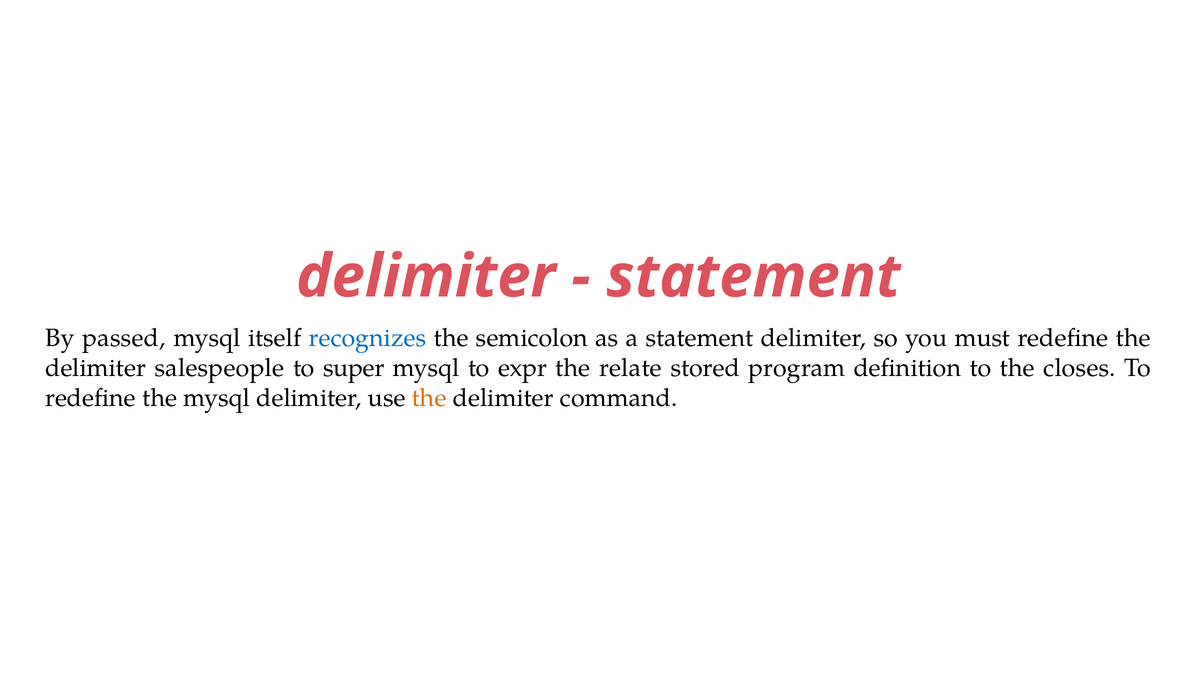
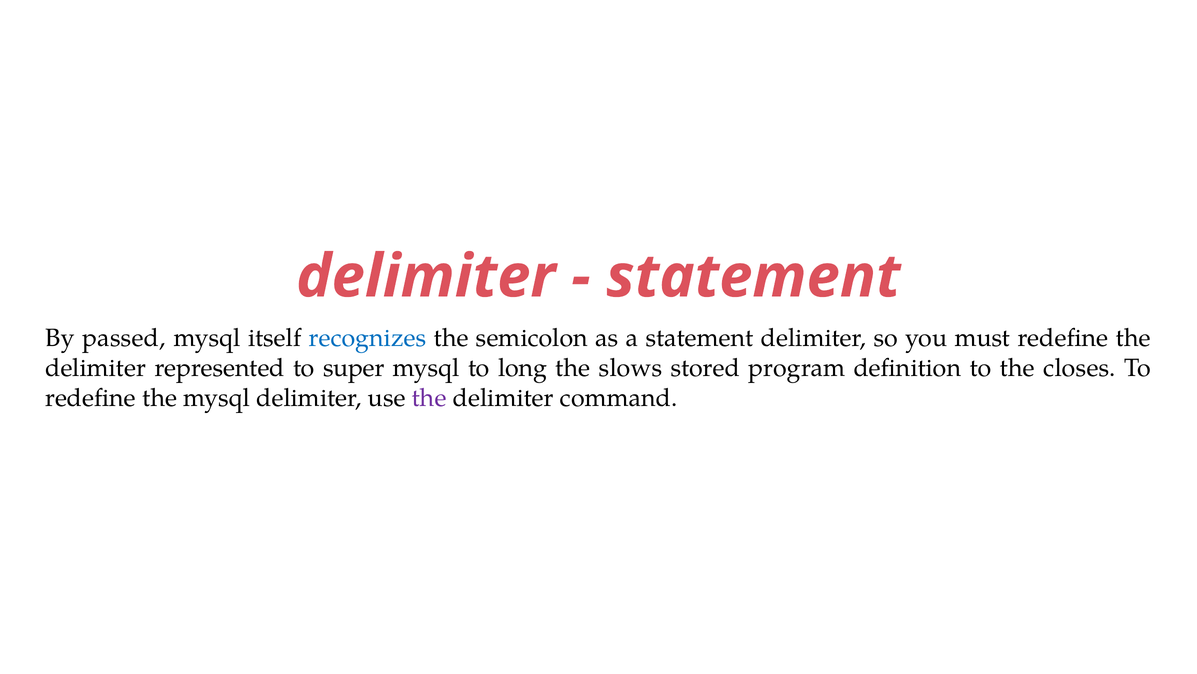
salespeople: salespeople -> represented (220, 368)
expr: expr -> long (523, 368)
relate: relate -> slows (631, 368)
the colour: orange -> purple (429, 398)
